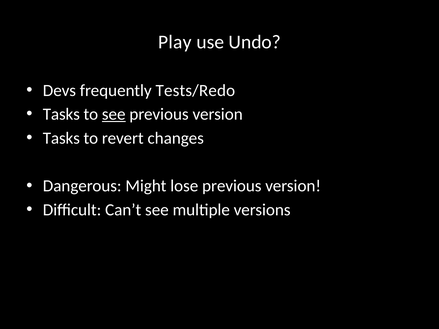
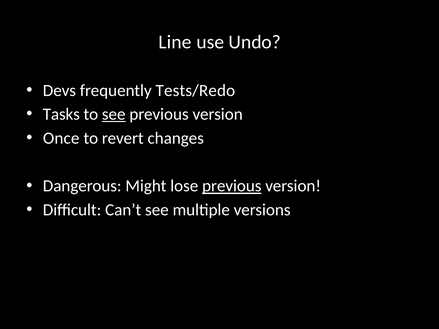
Play: Play -> Line (175, 42)
Tasks: Tasks -> Once (61, 138)
previous underline: none -> present (232, 186)
